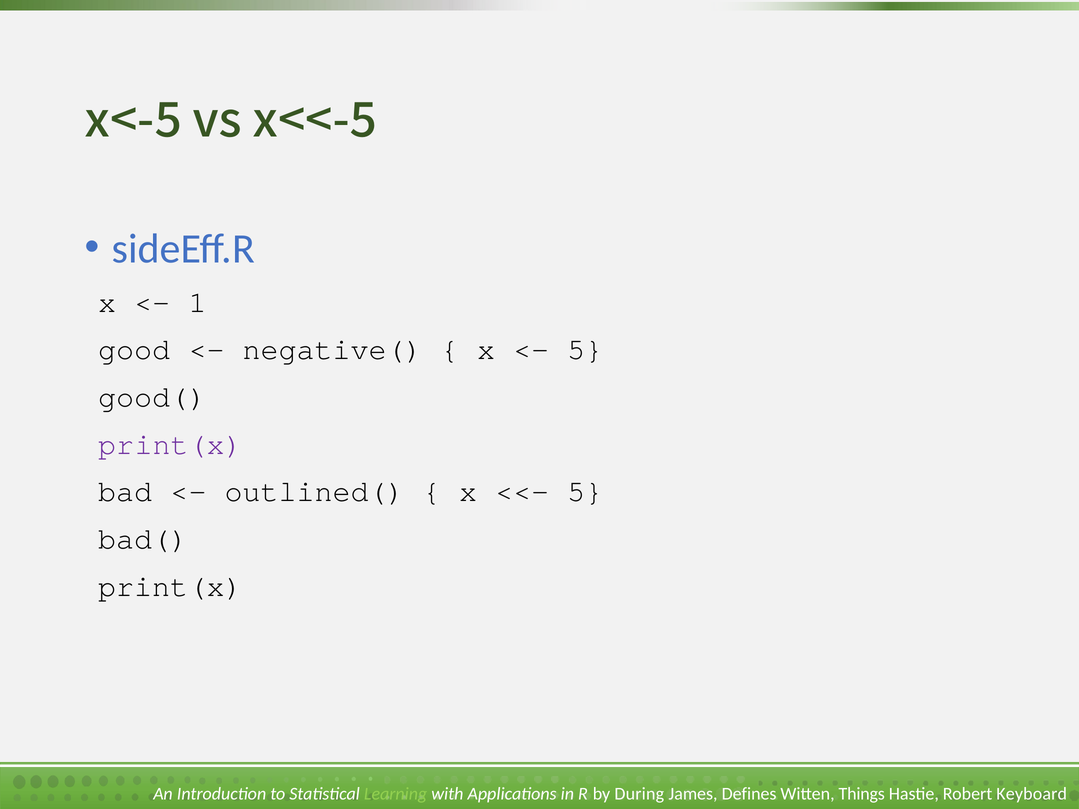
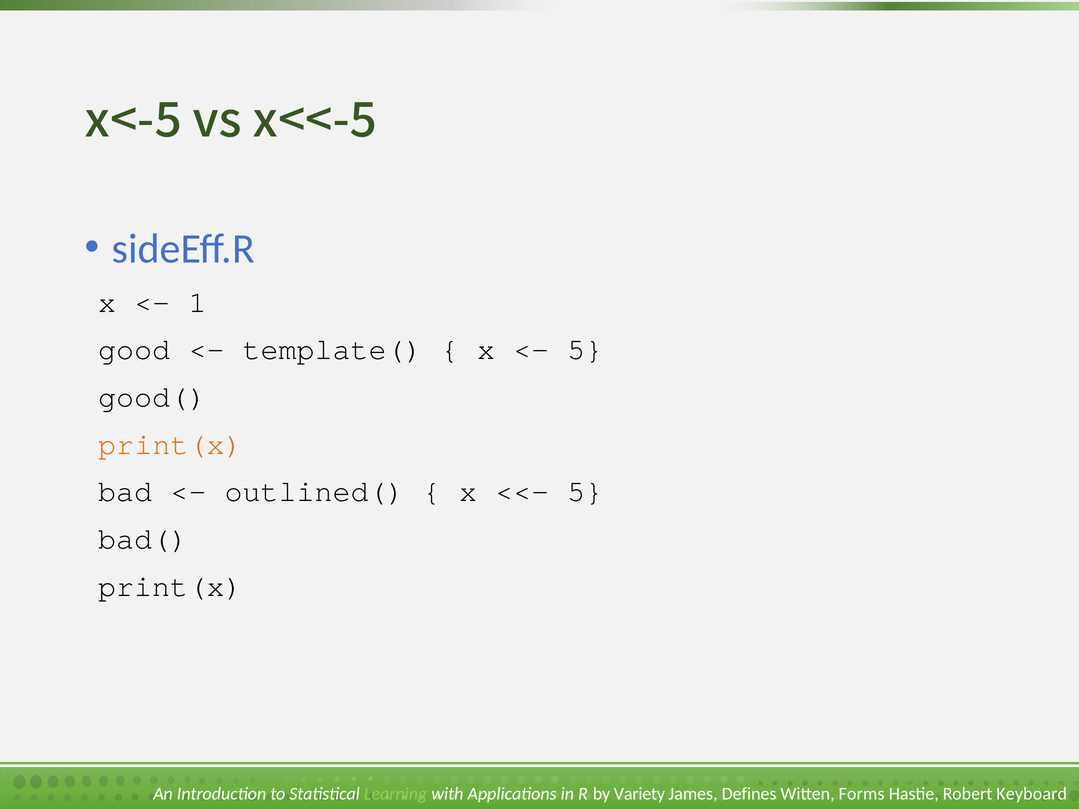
negative(: negative( -> template( (333, 350)
print(x colour: purple -> orange (171, 444)
During: During -> Variety (639, 794)
Things: Things -> Forms (862, 794)
